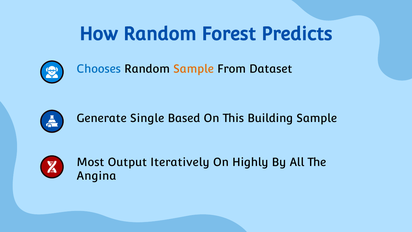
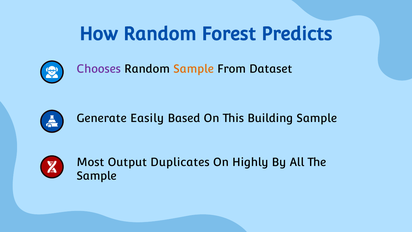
Chooses colour: blue -> purple (99, 69)
Single: Single -> Easily (147, 118)
Iteratively: Iteratively -> Duplicates (180, 162)
Angina: Angina -> Sample (97, 176)
